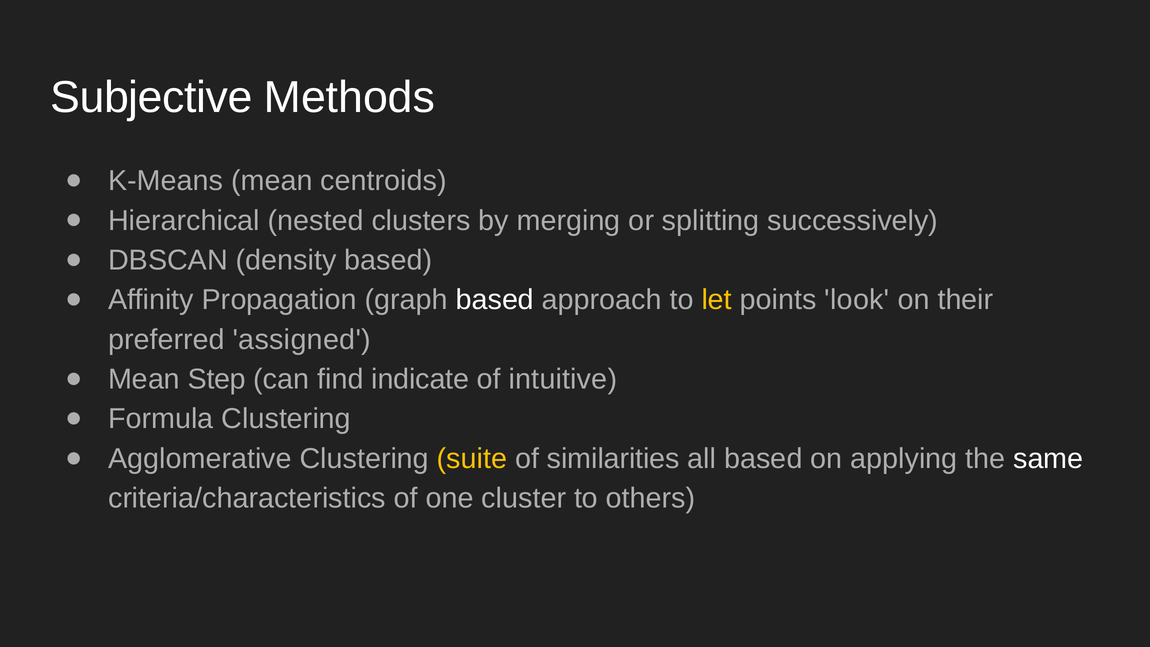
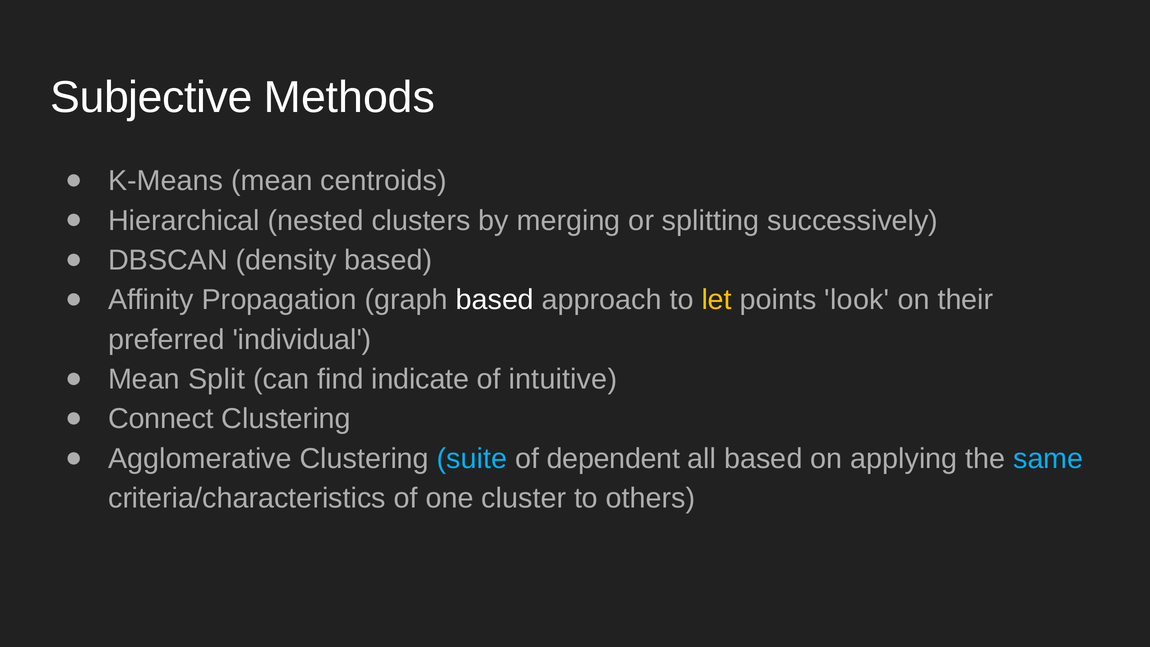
assigned: assigned -> individual (302, 339)
Step: Step -> Split (217, 379)
Formula: Formula -> Connect (161, 419)
suite colour: yellow -> light blue (472, 458)
similarities: similarities -> dependent (613, 458)
same colour: white -> light blue (1048, 458)
